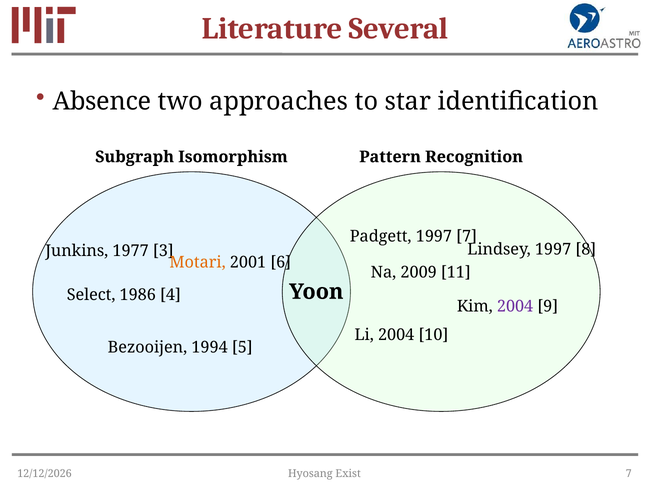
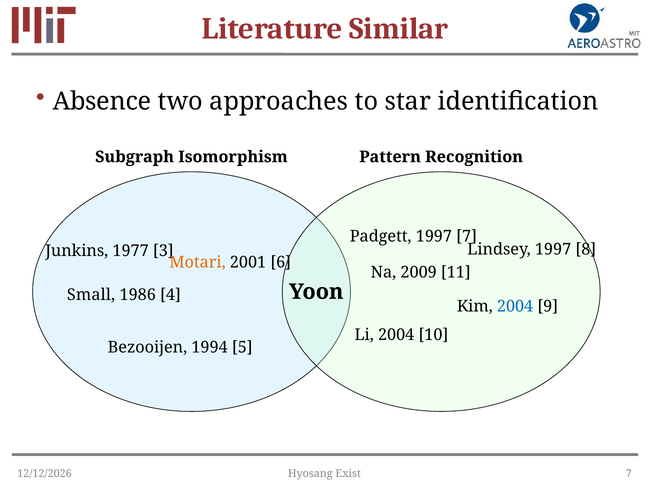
Several: Several -> Similar (399, 29)
Select: Select -> Small (91, 295)
2004 colour: purple -> blue (515, 306)
